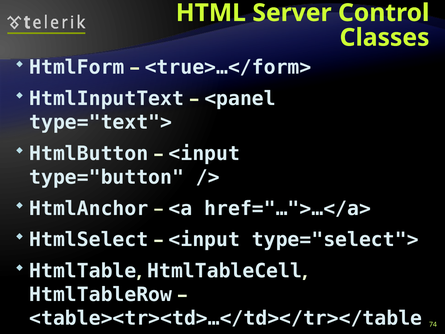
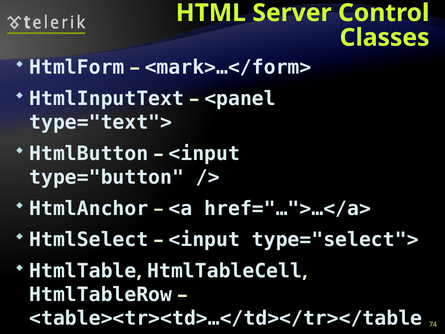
<true>…</form>: <true>…</form> -> <mark>…</form> (228, 67)
